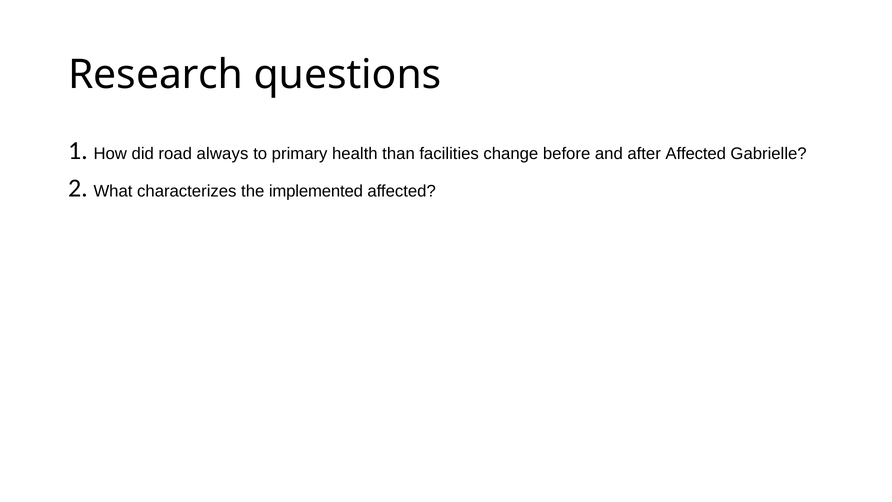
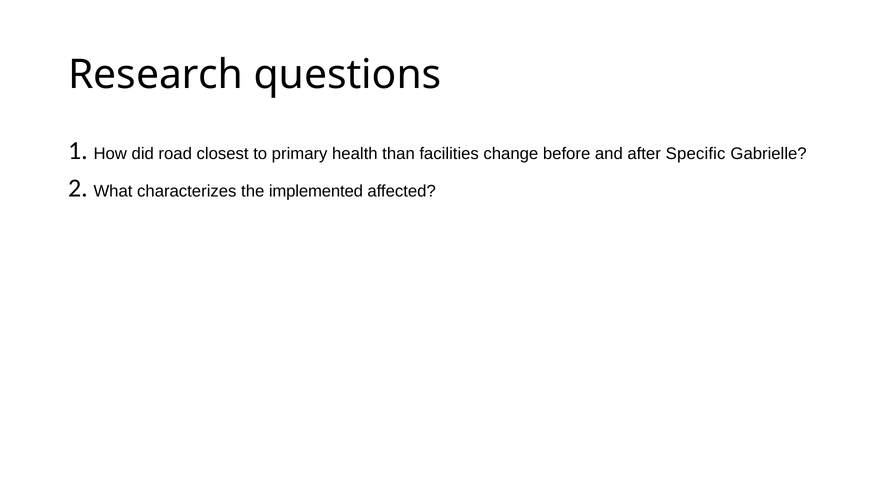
always: always -> closest (223, 154)
after Affected: Affected -> Specific (696, 154)
